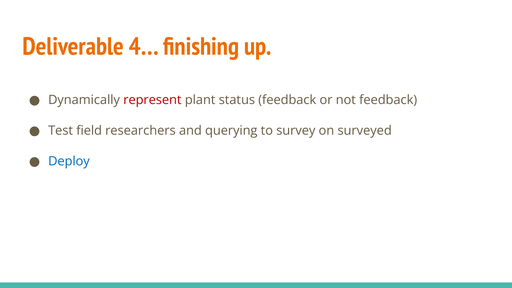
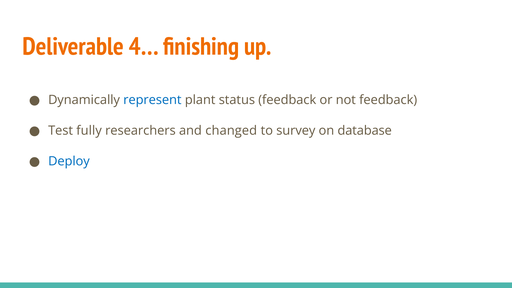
represent colour: red -> blue (152, 100)
field: field -> fully (89, 131)
querying: querying -> changed (231, 131)
surveyed: surveyed -> database (365, 131)
